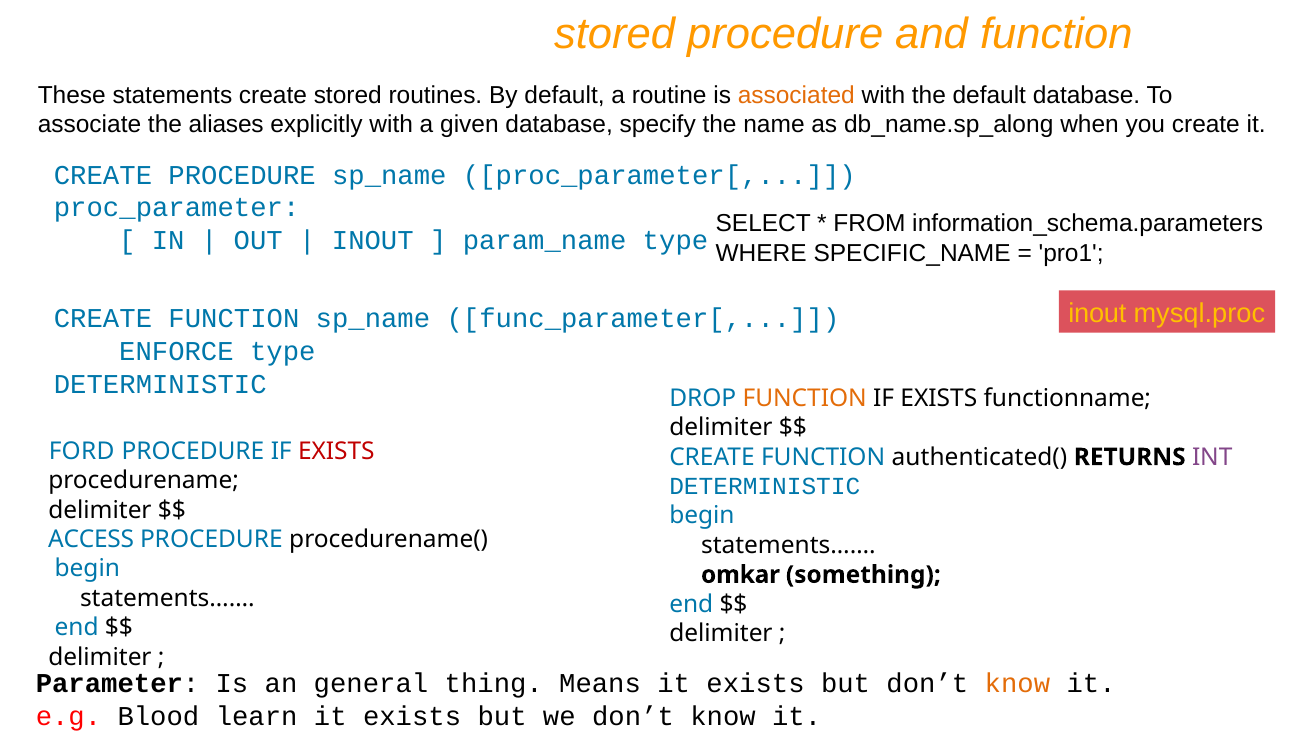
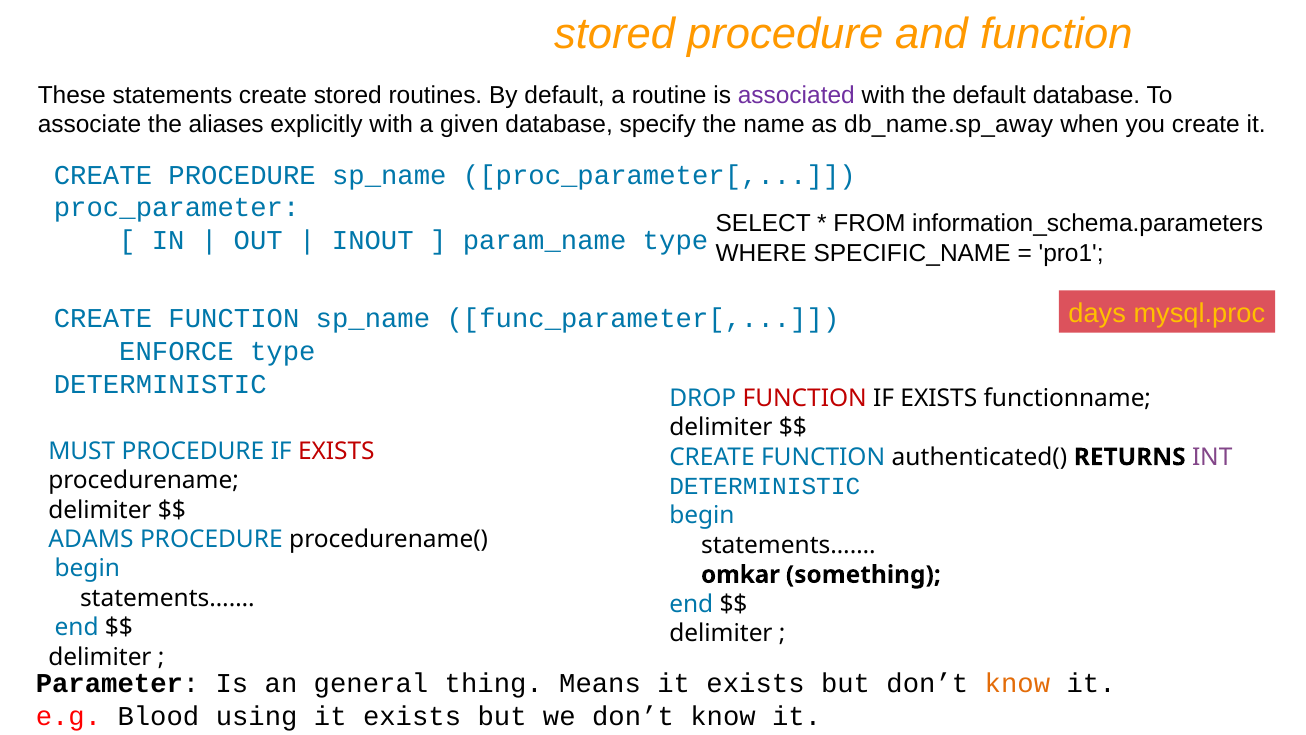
associated colour: orange -> purple (796, 95)
db_name.sp_along: db_name.sp_along -> db_name.sp_away (949, 125)
inout: inout -> days (1097, 313)
FUNCTION colour: orange -> red (805, 398)
FORD: FORD -> MUST (82, 451)
ACCESS: ACCESS -> ADAMS (91, 539)
learn: learn -> using (257, 716)
